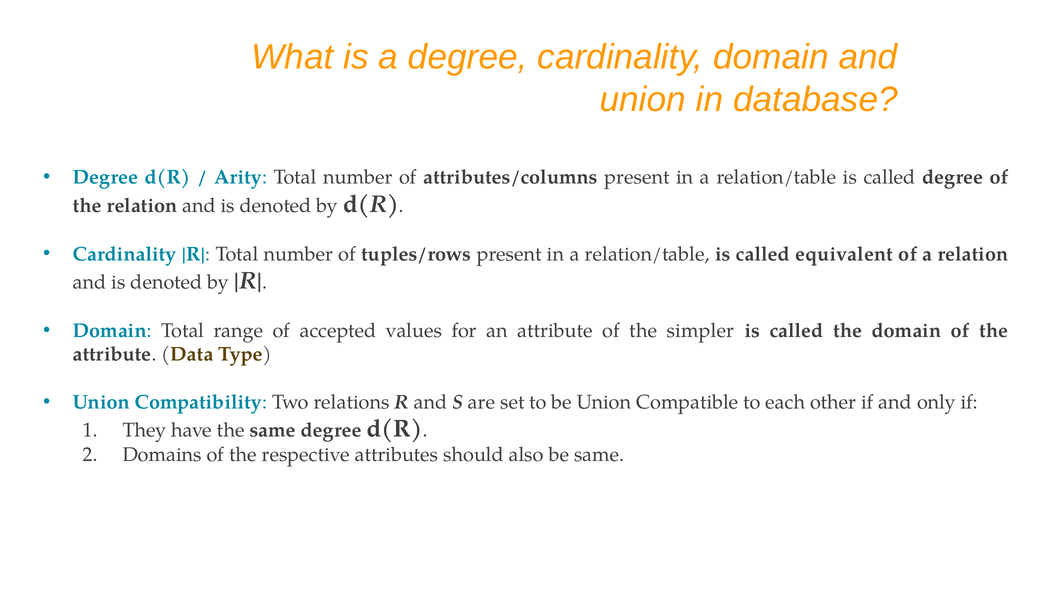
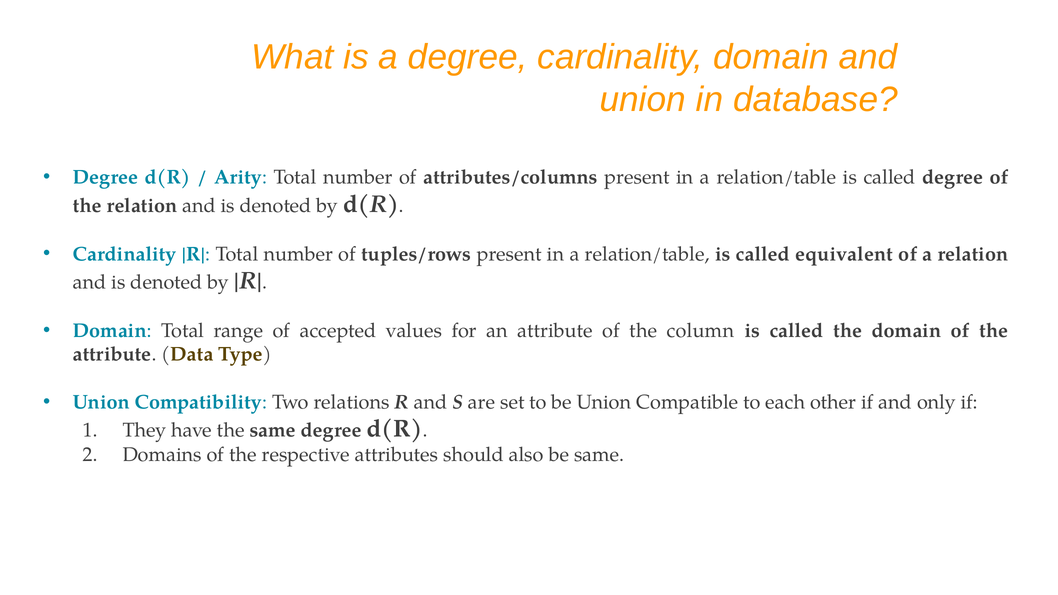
simpler: simpler -> column (700, 331)
